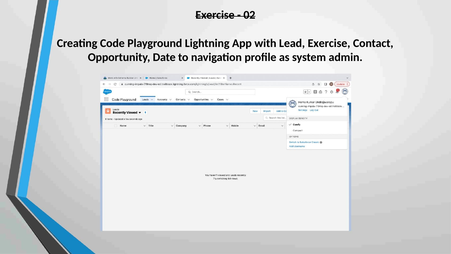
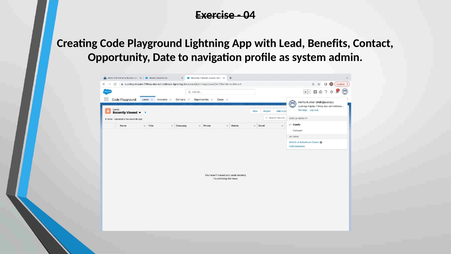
02: 02 -> 04 (249, 15)
Lead Exercise: Exercise -> Benefits (329, 43)
